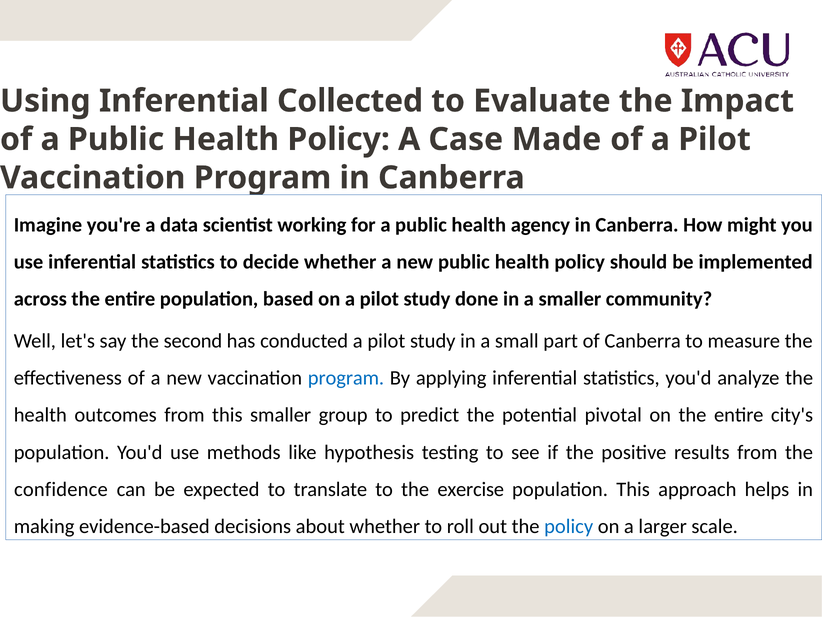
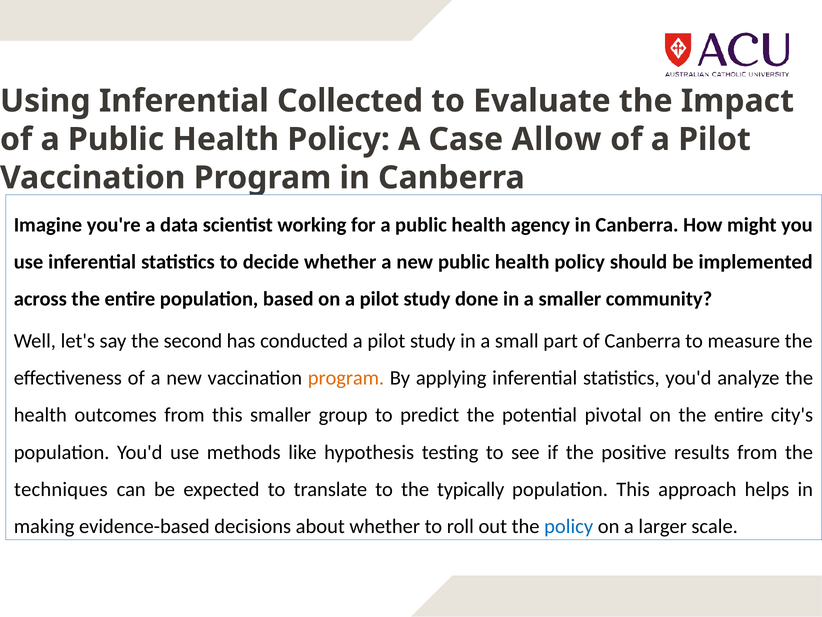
Made: Made -> Allow (556, 139)
program colour: blue -> orange (346, 378)
confidence: confidence -> techniques (61, 489)
exercise: exercise -> typically (471, 489)
